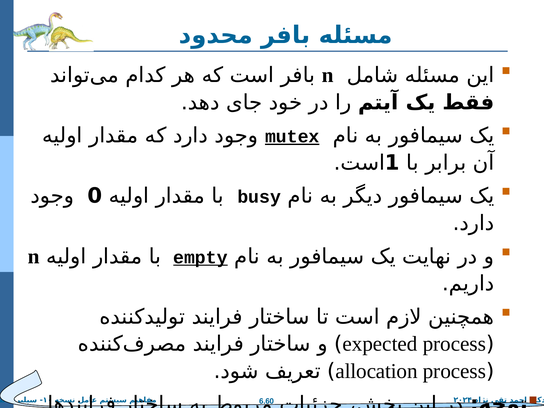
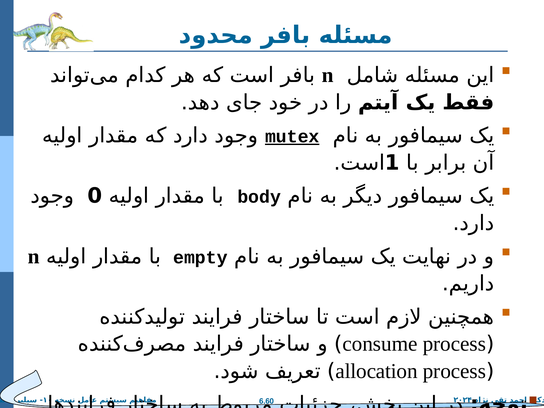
busy: busy -> body (259, 197)
empty underline: present -> none (200, 257)
expected: expected -> consume (380, 344)
